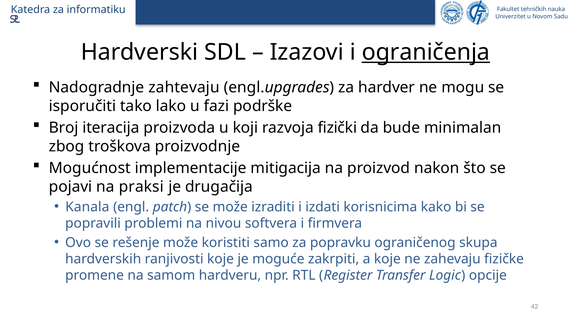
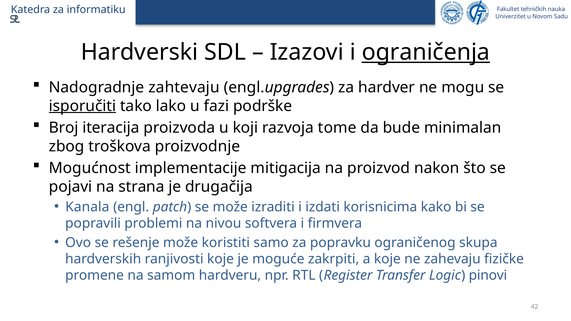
isporučiti underline: none -> present (82, 106)
fizički: fizički -> tome (337, 128)
praksi: praksi -> strana (141, 187)
opcije: opcije -> pinovi (488, 276)
